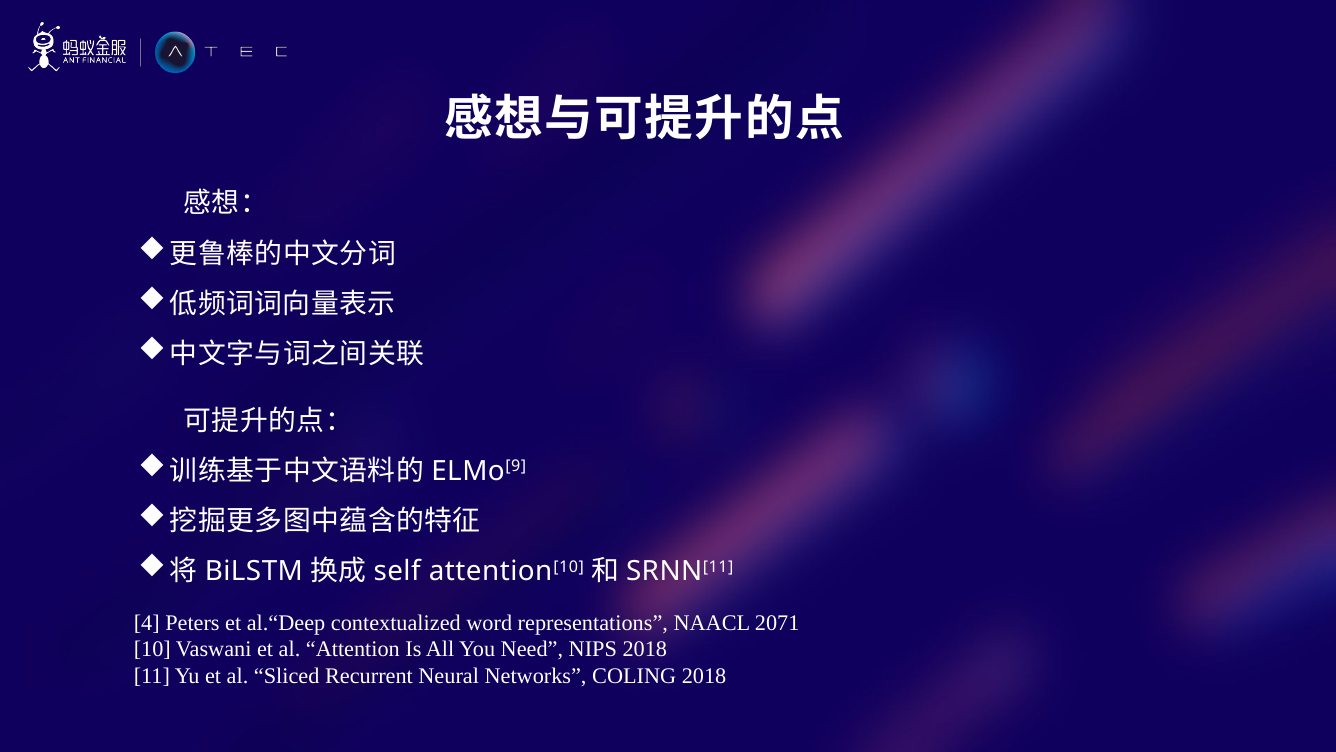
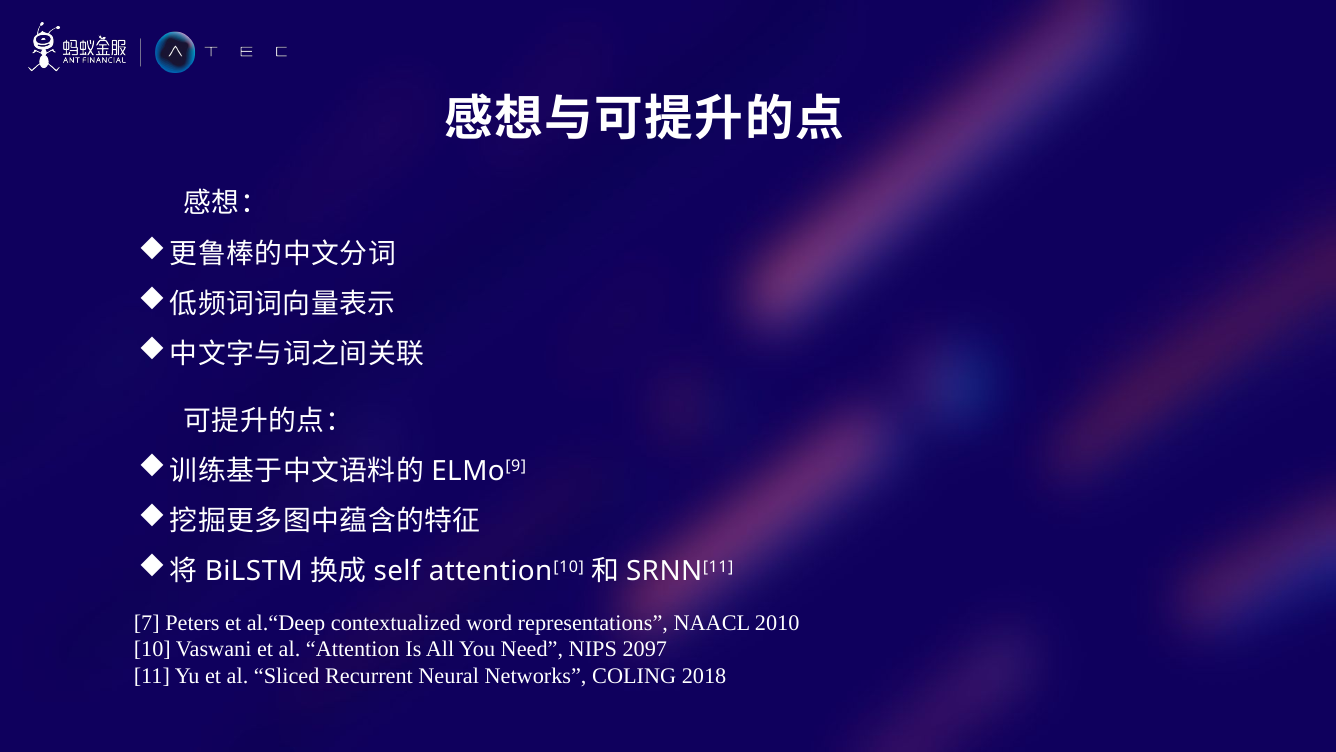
4: 4 -> 7 (147, 622)
2071: 2071 -> 2010 (777, 622)
NIPS 2018: 2018 -> 2097 (645, 649)
